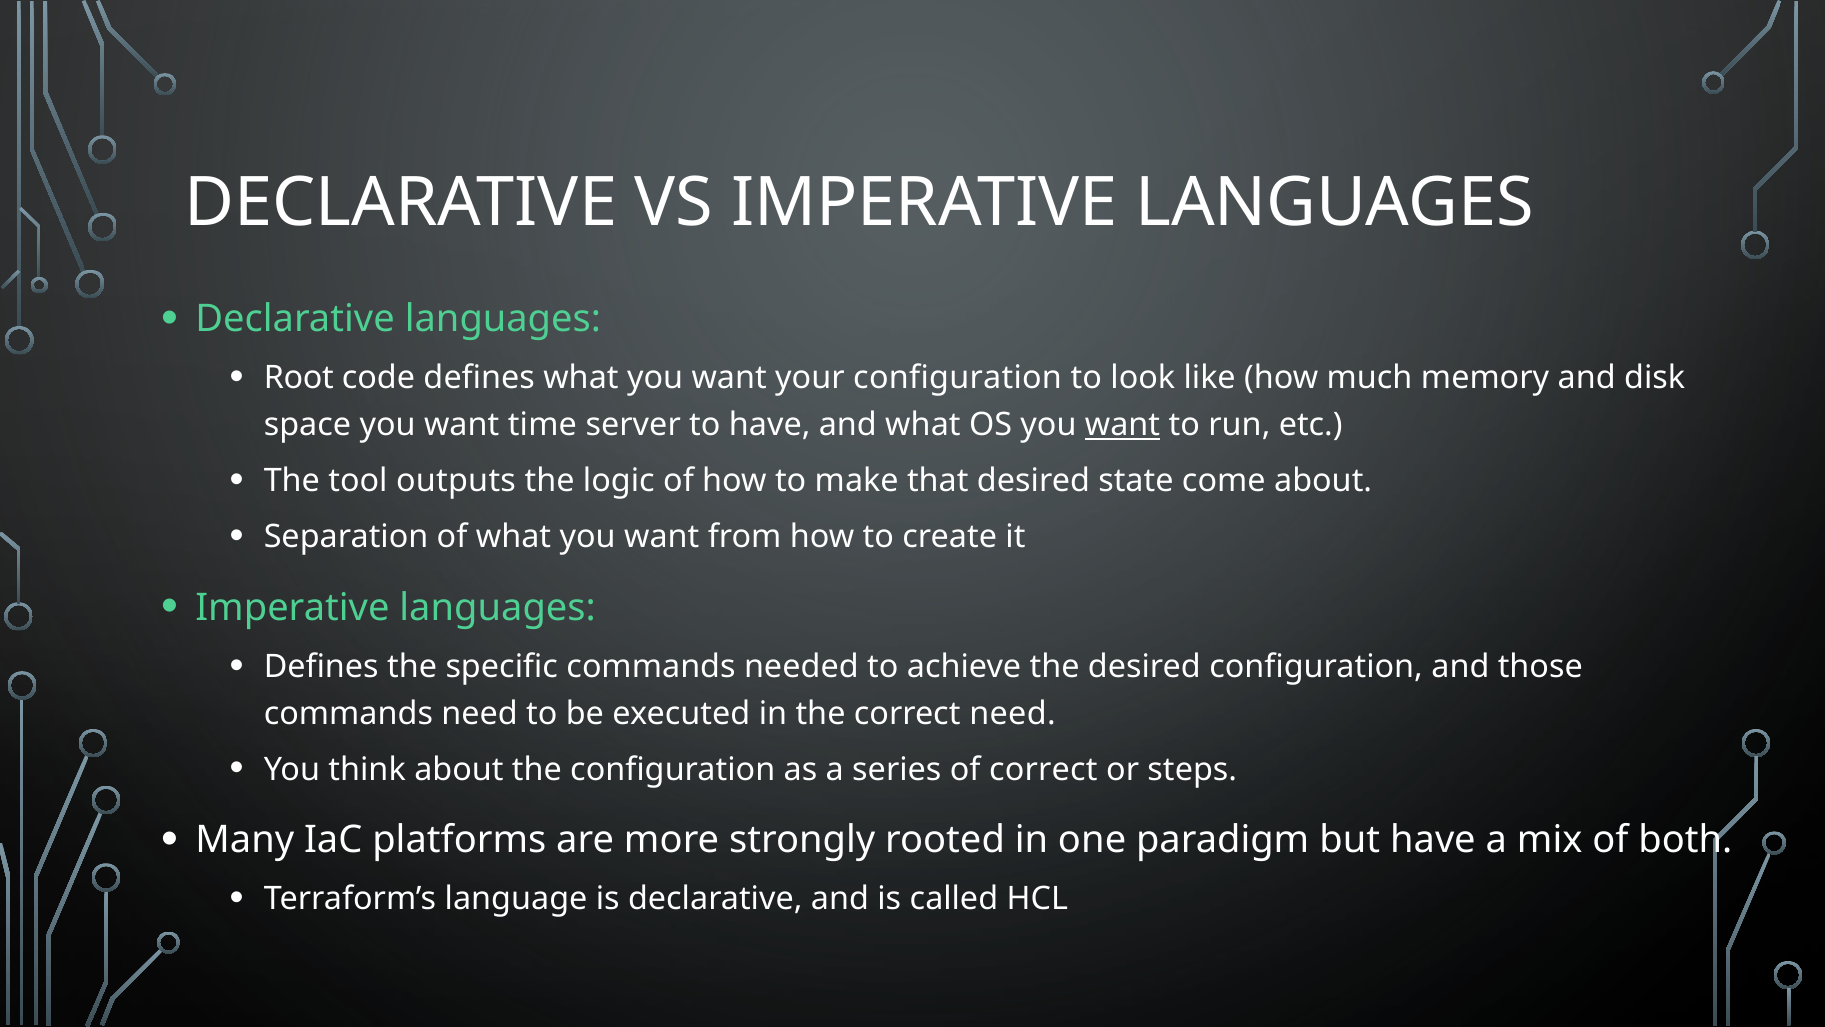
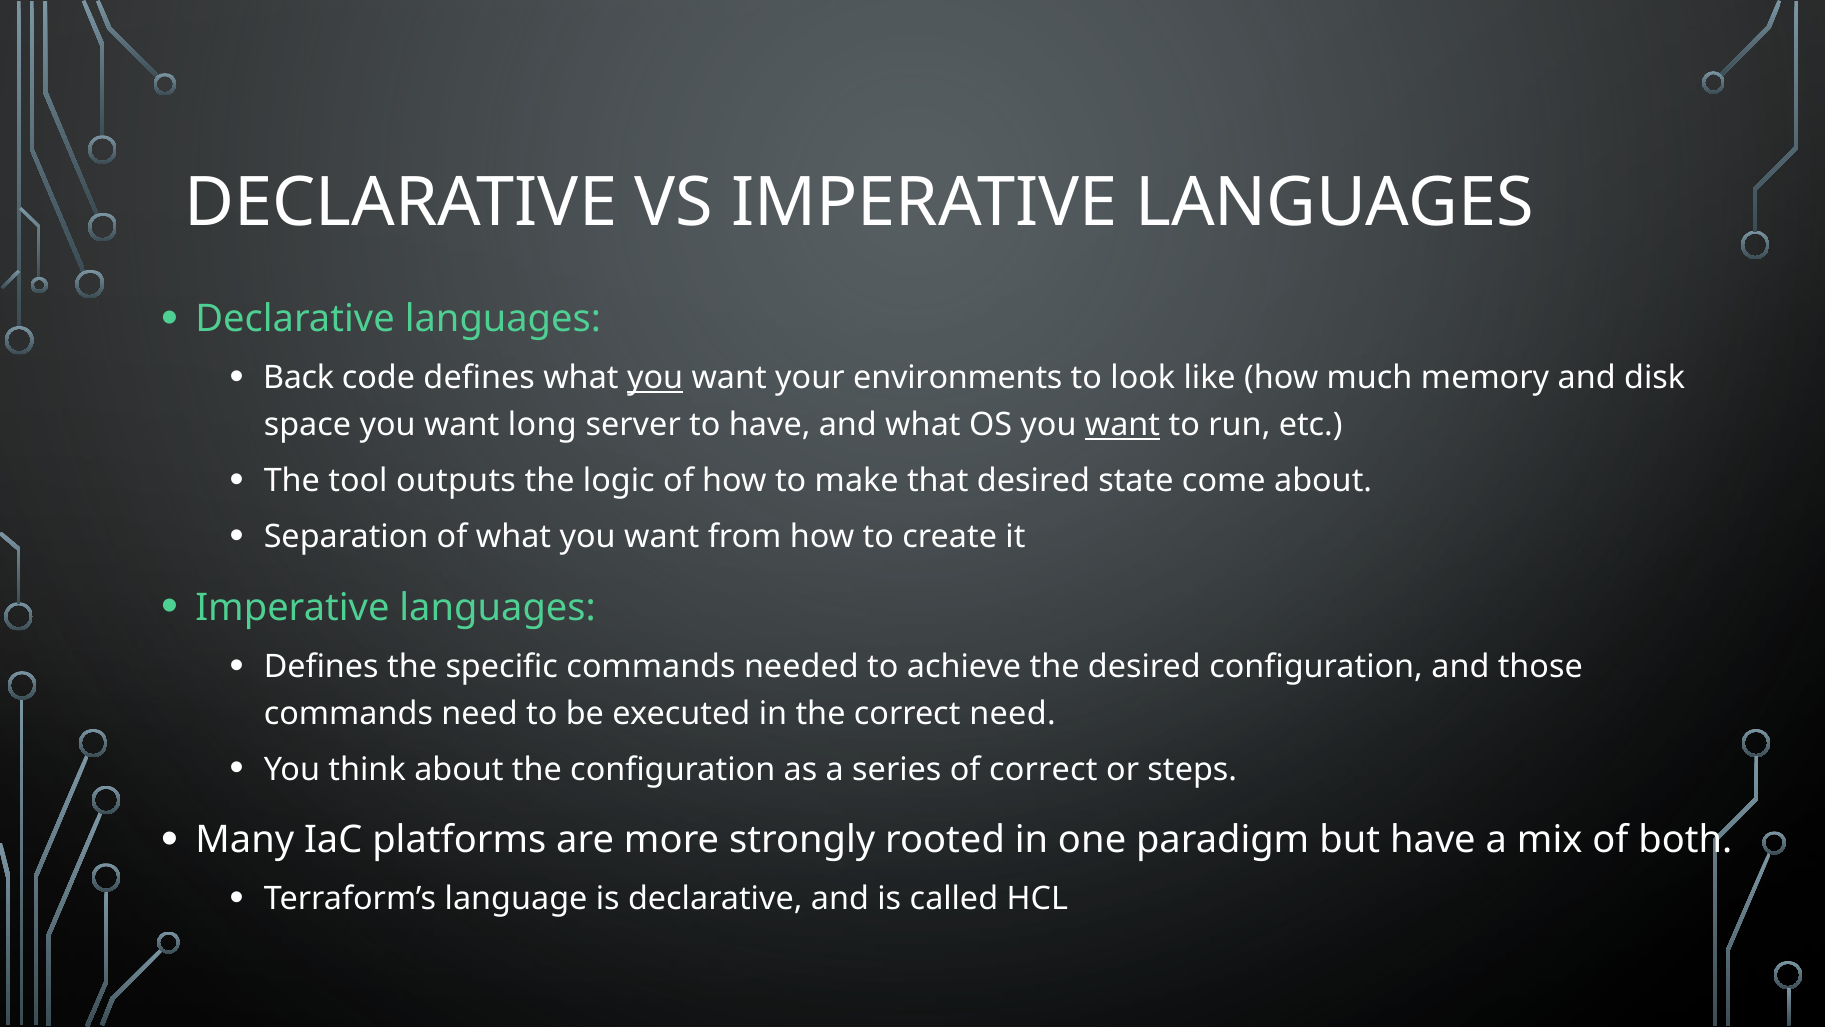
Root: Root -> Back (299, 378)
you underline: none -> present (655, 378)
your configuration: configuration -> environments (958, 378)
time: time -> long (542, 425)
